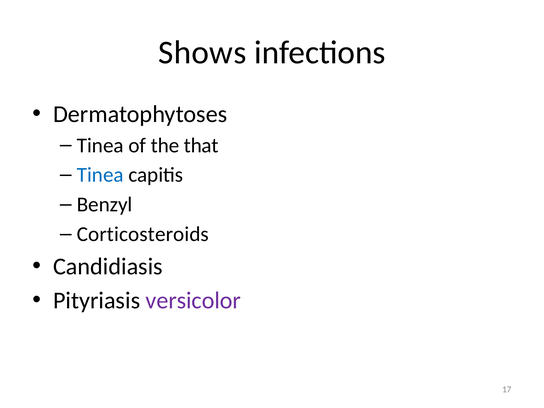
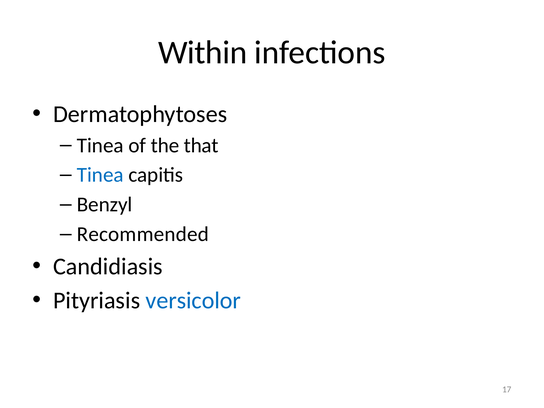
Shows: Shows -> Within (203, 53)
Corticosteroids: Corticosteroids -> Recommended (143, 234)
versicolor colour: purple -> blue (193, 300)
